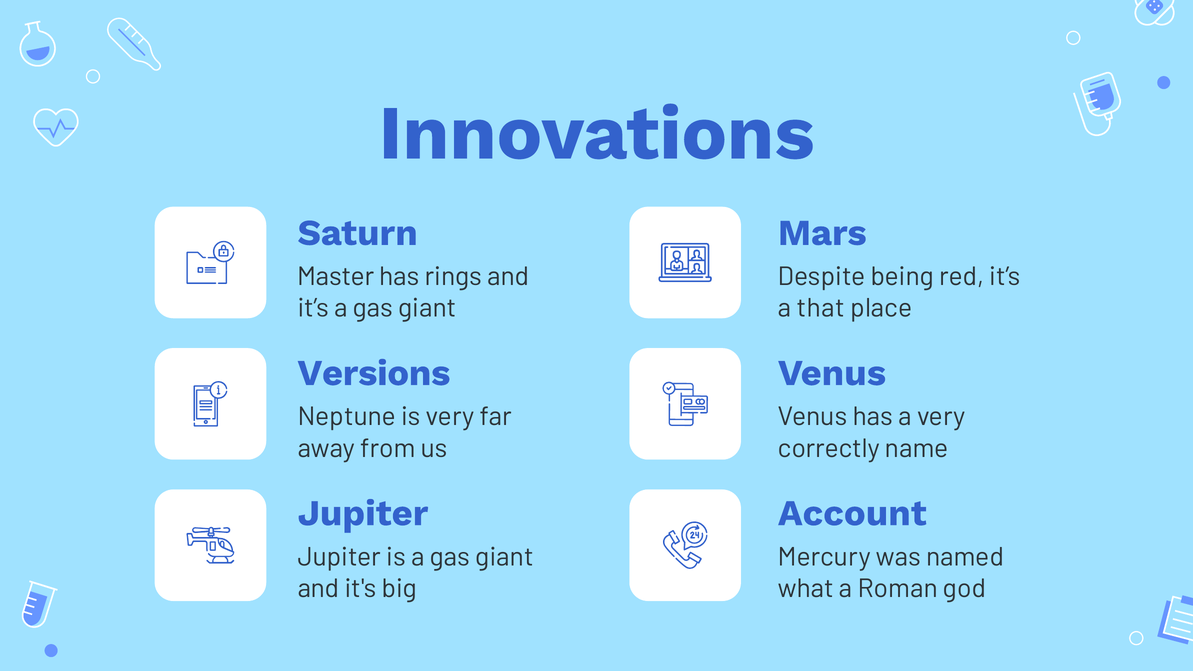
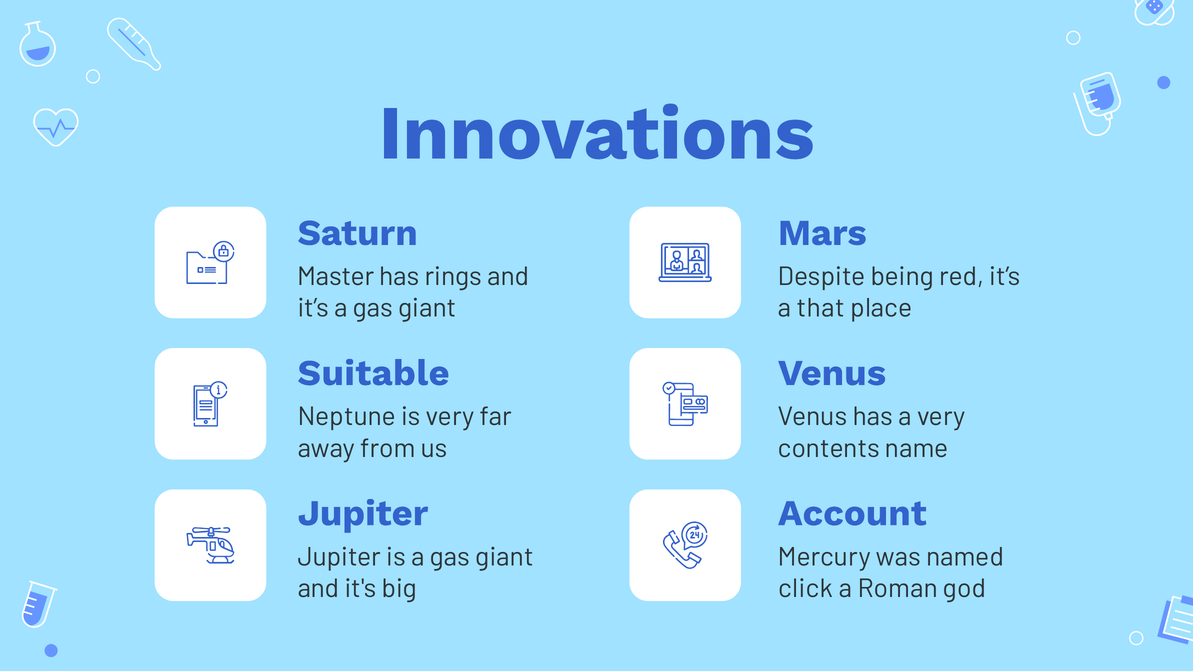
Versions: Versions -> Suitable (374, 373)
correctly: correctly -> contents (829, 448)
what: what -> click (806, 589)
